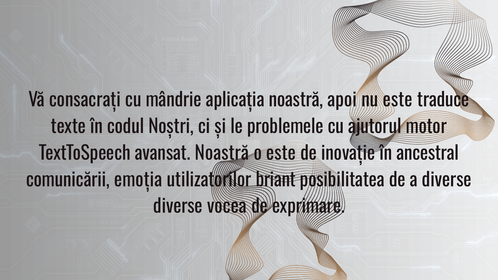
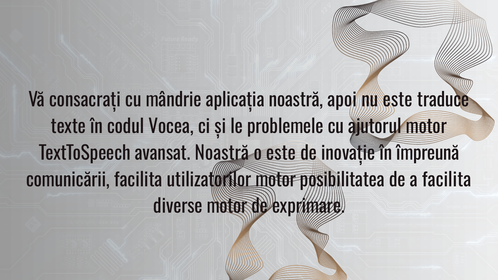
Noștri: Noștri -> Vocea (171, 127)
ancestral: ancestral -> împreună (428, 154)
comunicării emoția: emoția -> facilita (138, 180)
utilizatorilor briant: briant -> motor (276, 180)
a diverse: diverse -> facilita (447, 180)
diverse vocea: vocea -> motor (227, 207)
